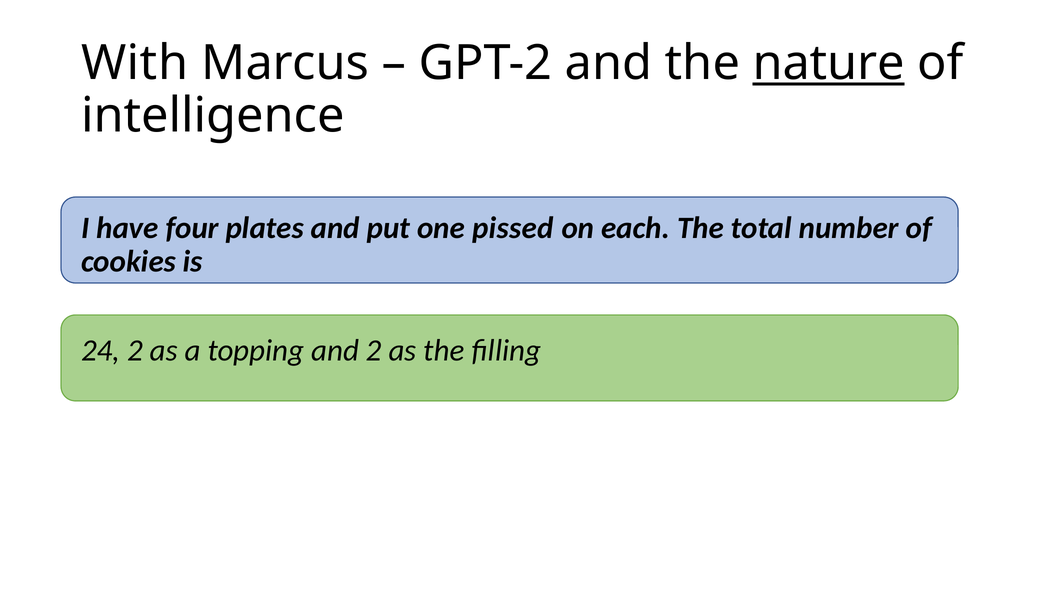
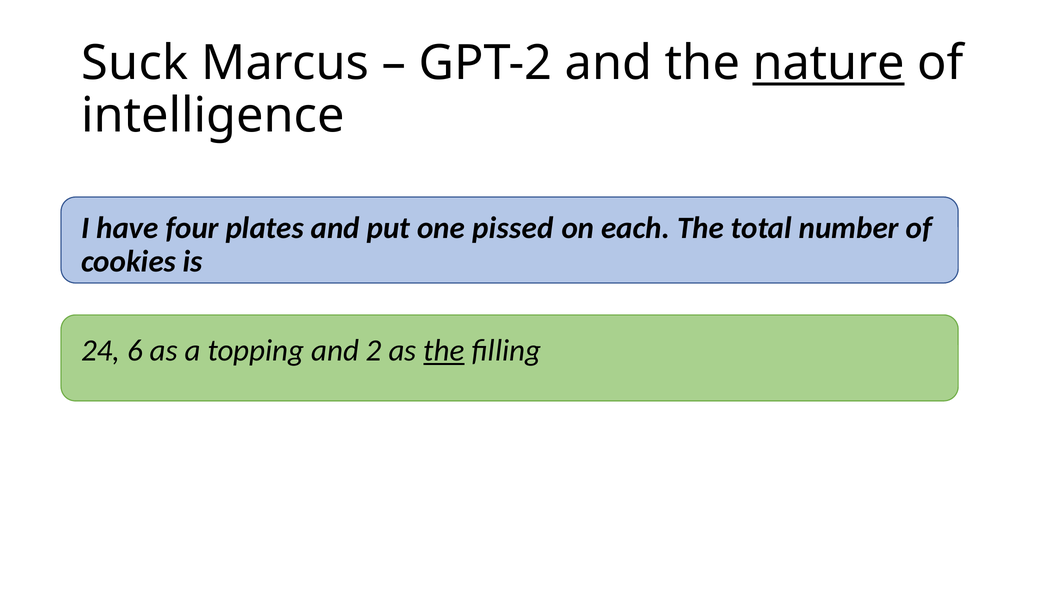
With: With -> Suck (135, 63)
24 2: 2 -> 6 (135, 351)
the underline: none -> present (444, 351)
